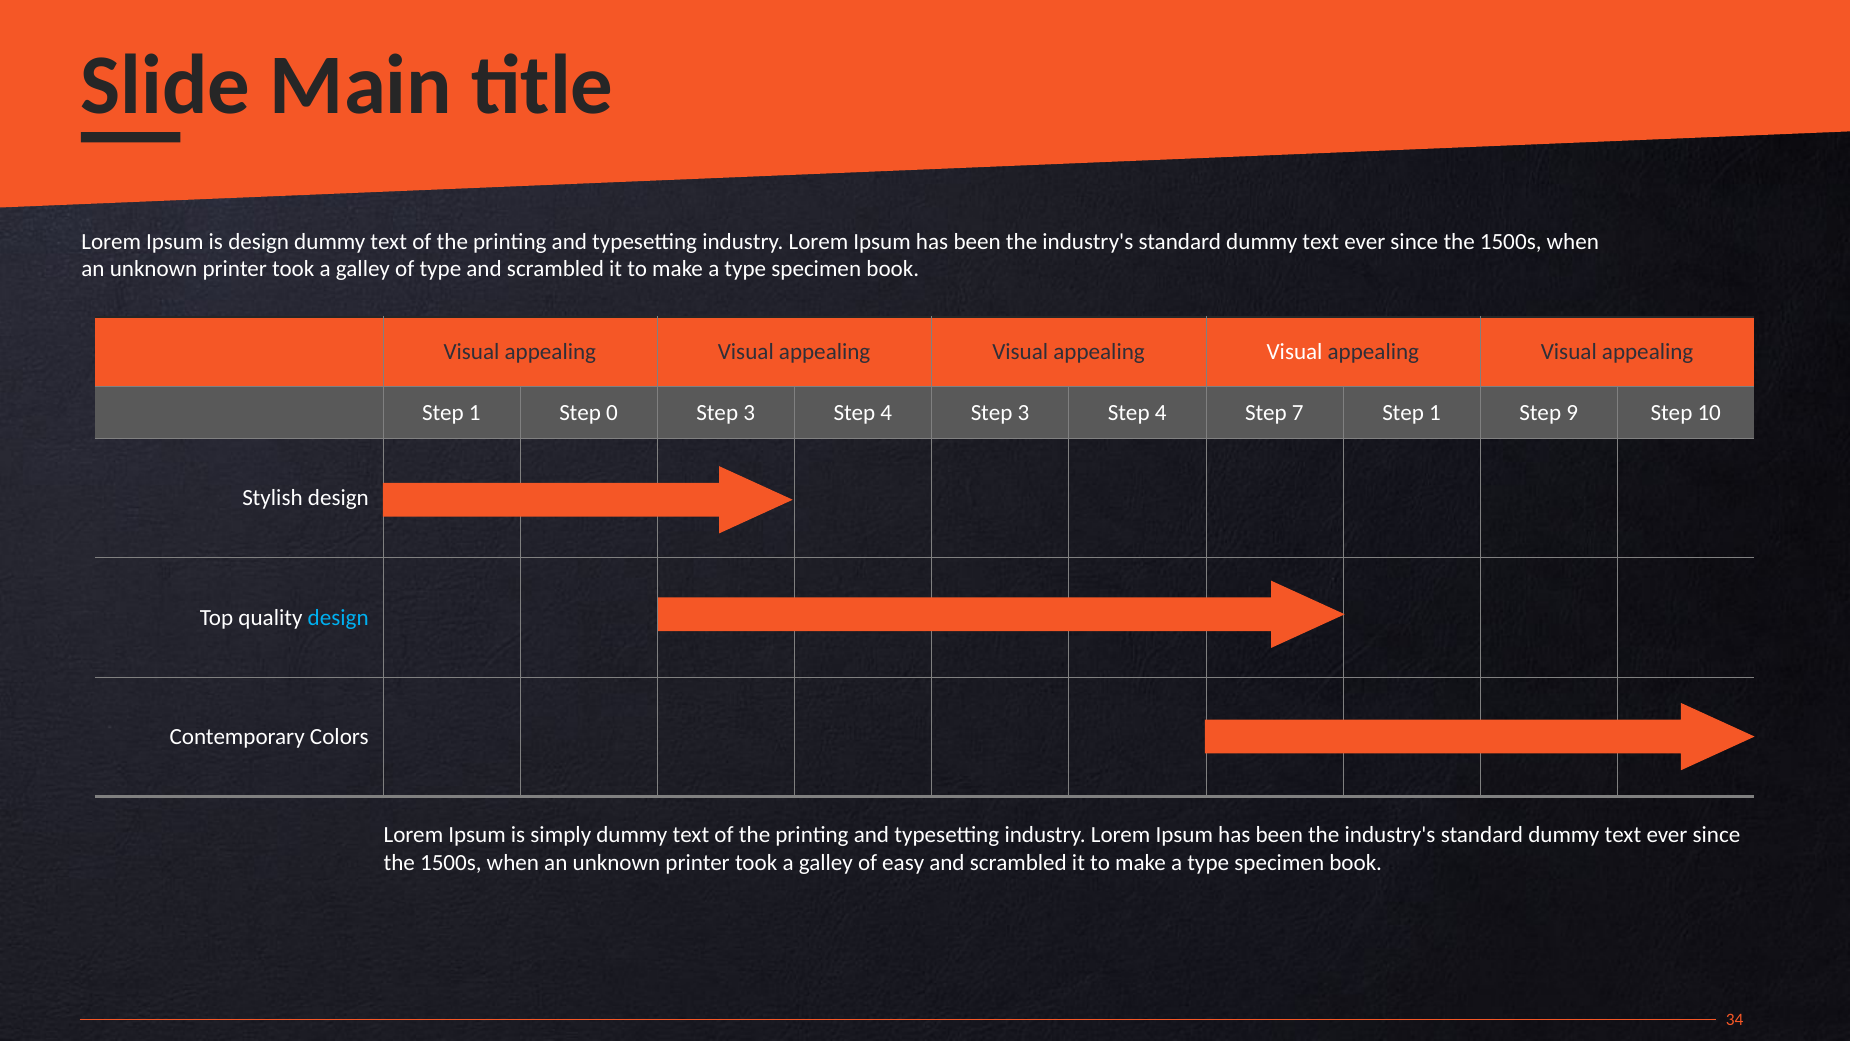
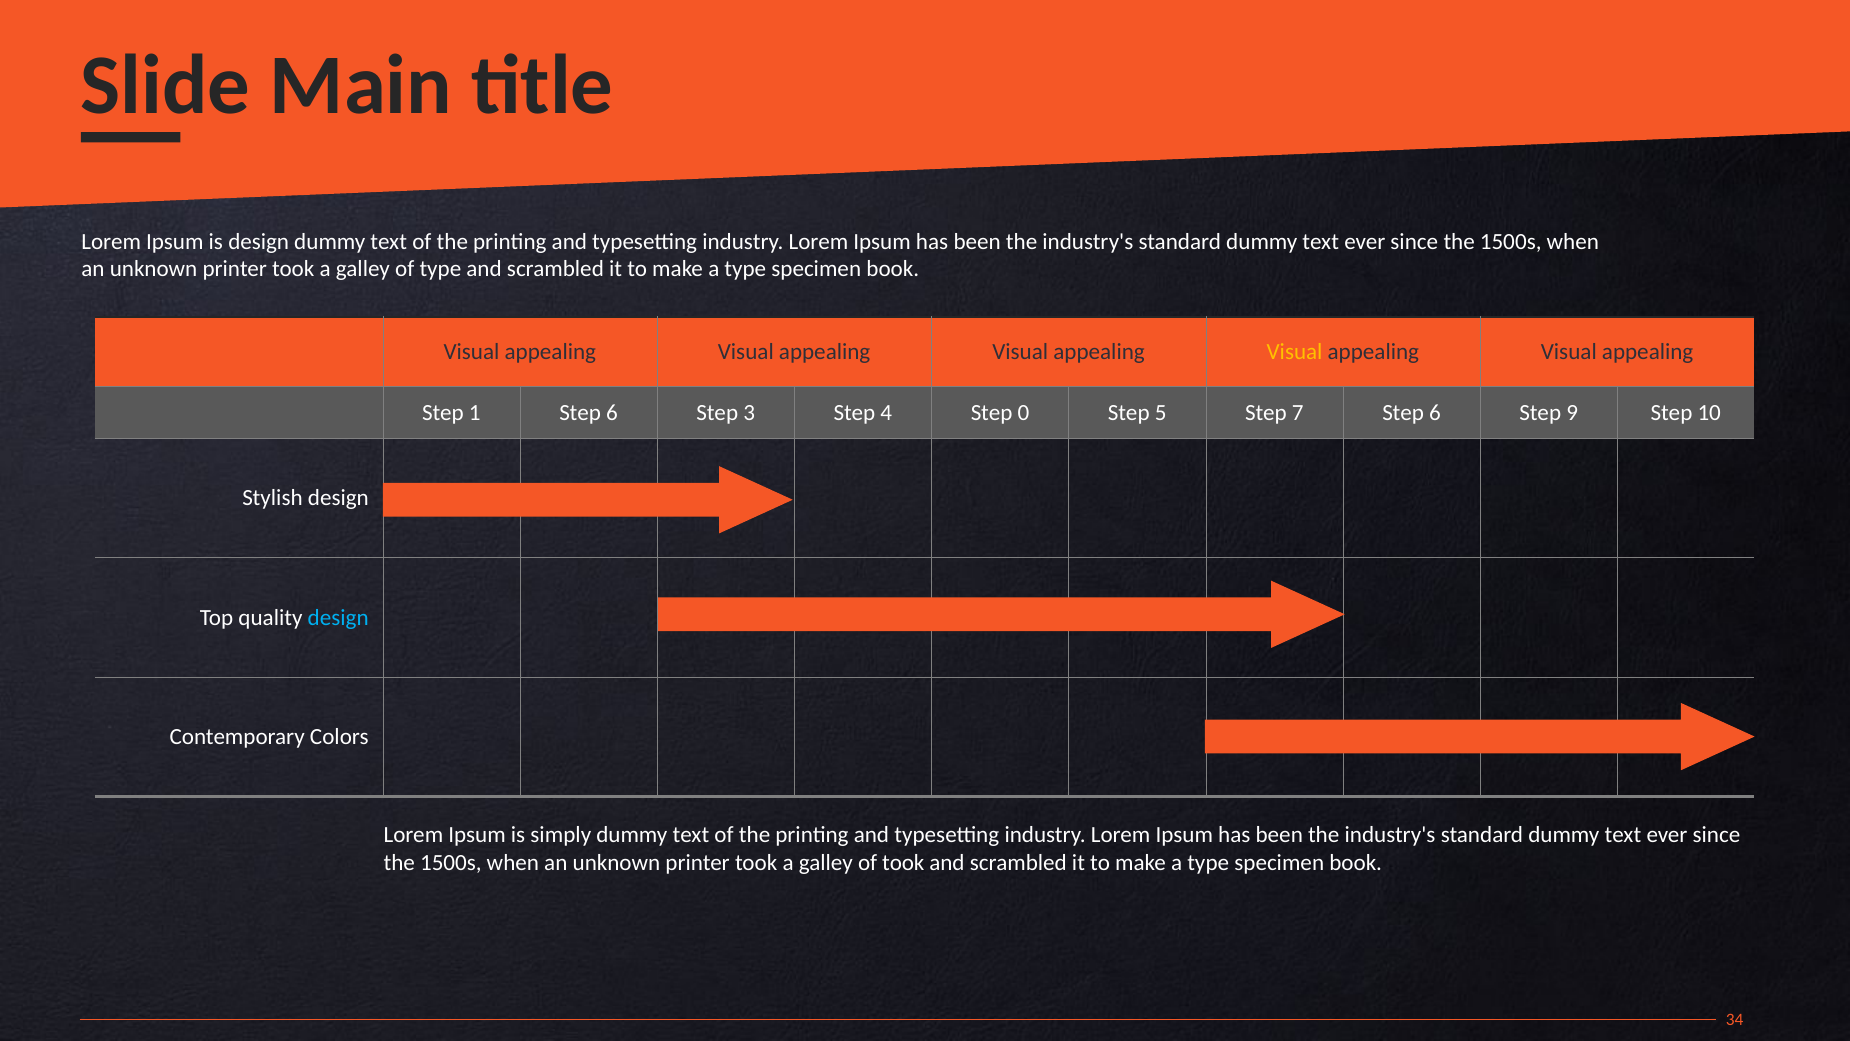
Visual colour: white -> yellow (1295, 352)
1 Step 0: 0 -> 6 (612, 412)
4 Step 3: 3 -> 0 (1023, 412)
4: 4 -> 5 (1161, 412)
7 Step 1: 1 -> 6 (1435, 412)
of easy: easy -> took (903, 862)
